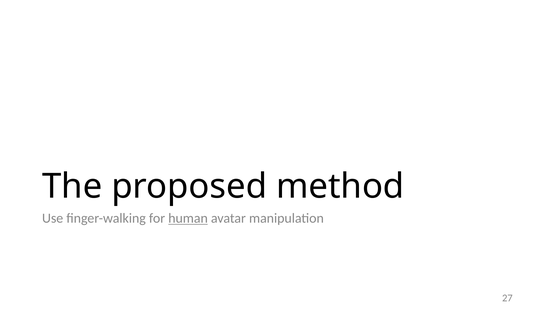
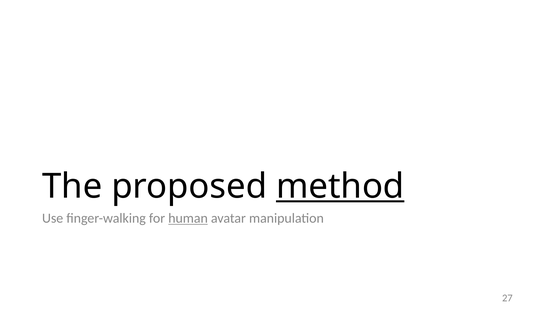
method underline: none -> present (340, 187)
